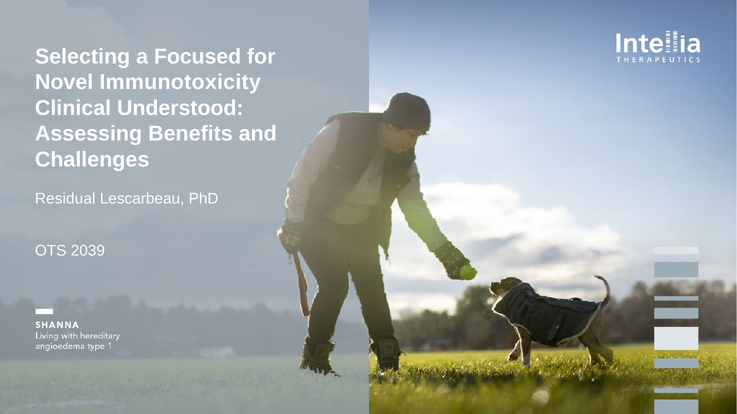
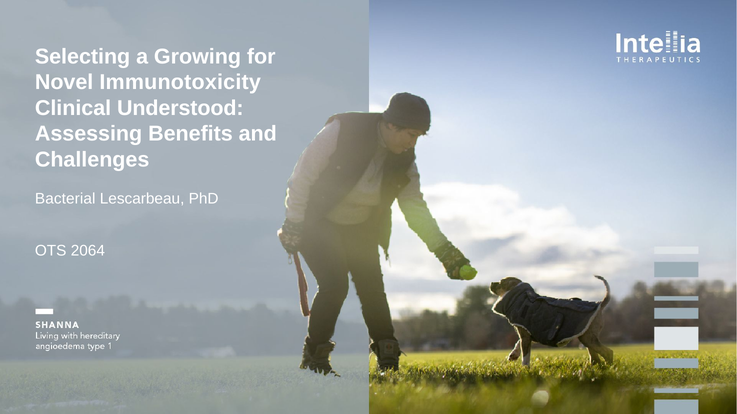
Focused: Focused -> Growing (198, 57)
Residual: Residual -> Bacterial (65, 199)
2039: 2039 -> 2064 (88, 251)
